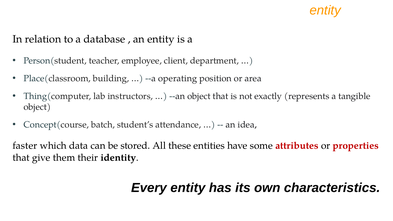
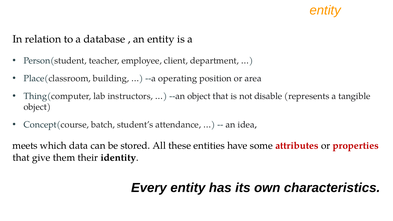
exactly: exactly -> disable (268, 96)
faster: faster -> meets (25, 146)
